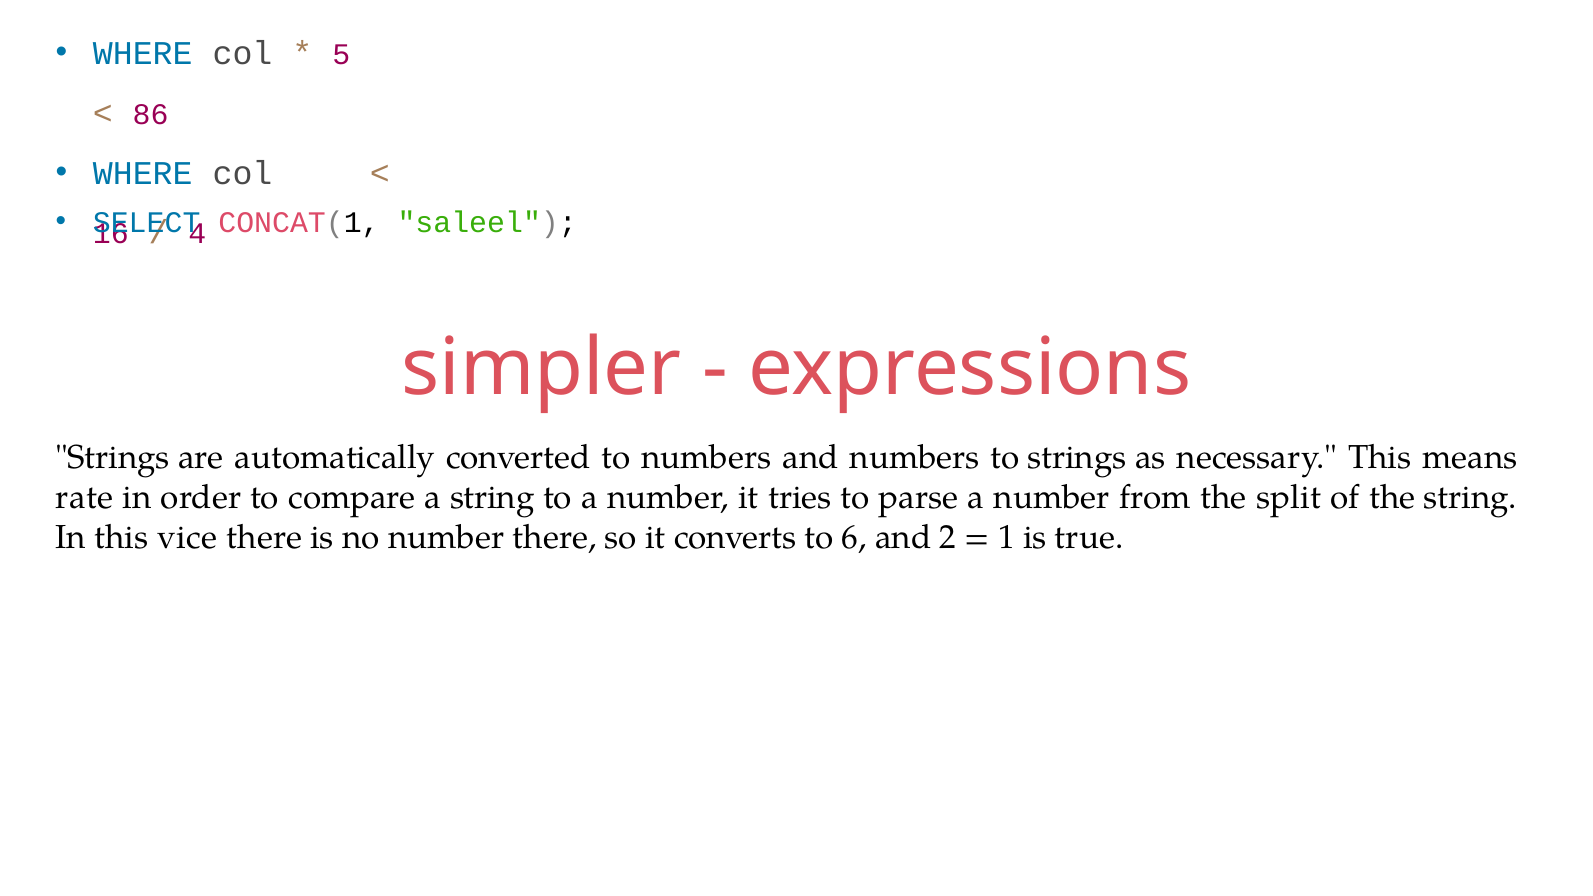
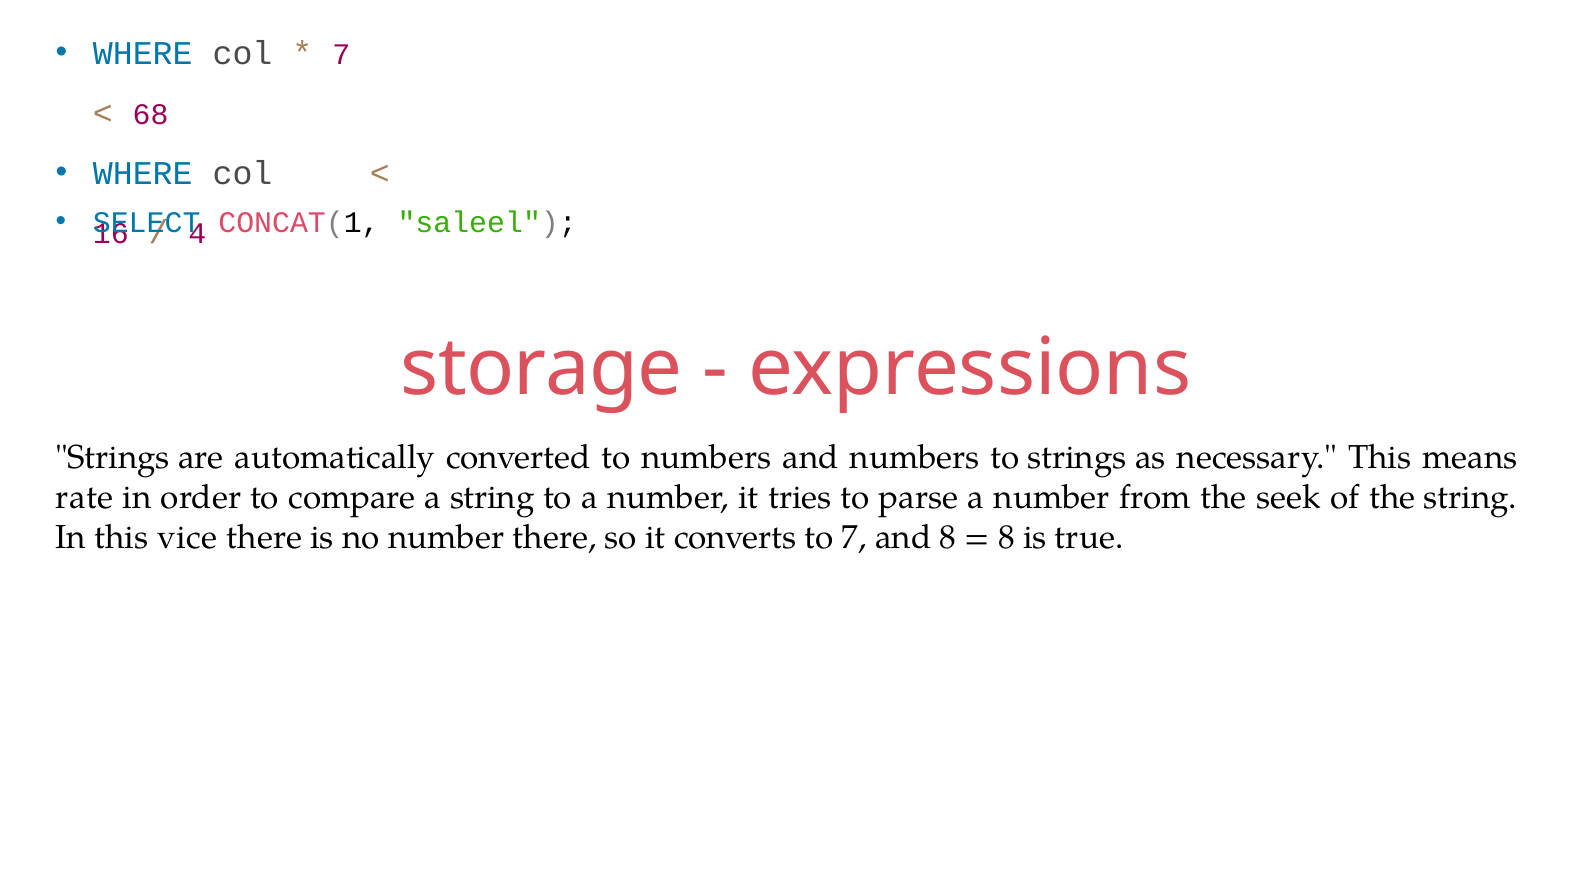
5: 5 -> 7 (341, 55)
86: 86 -> 68 (151, 115)
simpler: simpler -> storage (542, 368)
split: split -> seek (1289, 497)
to 6: 6 -> 7 (854, 537)
and 2: 2 -> 8 (948, 537)
1: 1 -> 8 (1006, 537)
